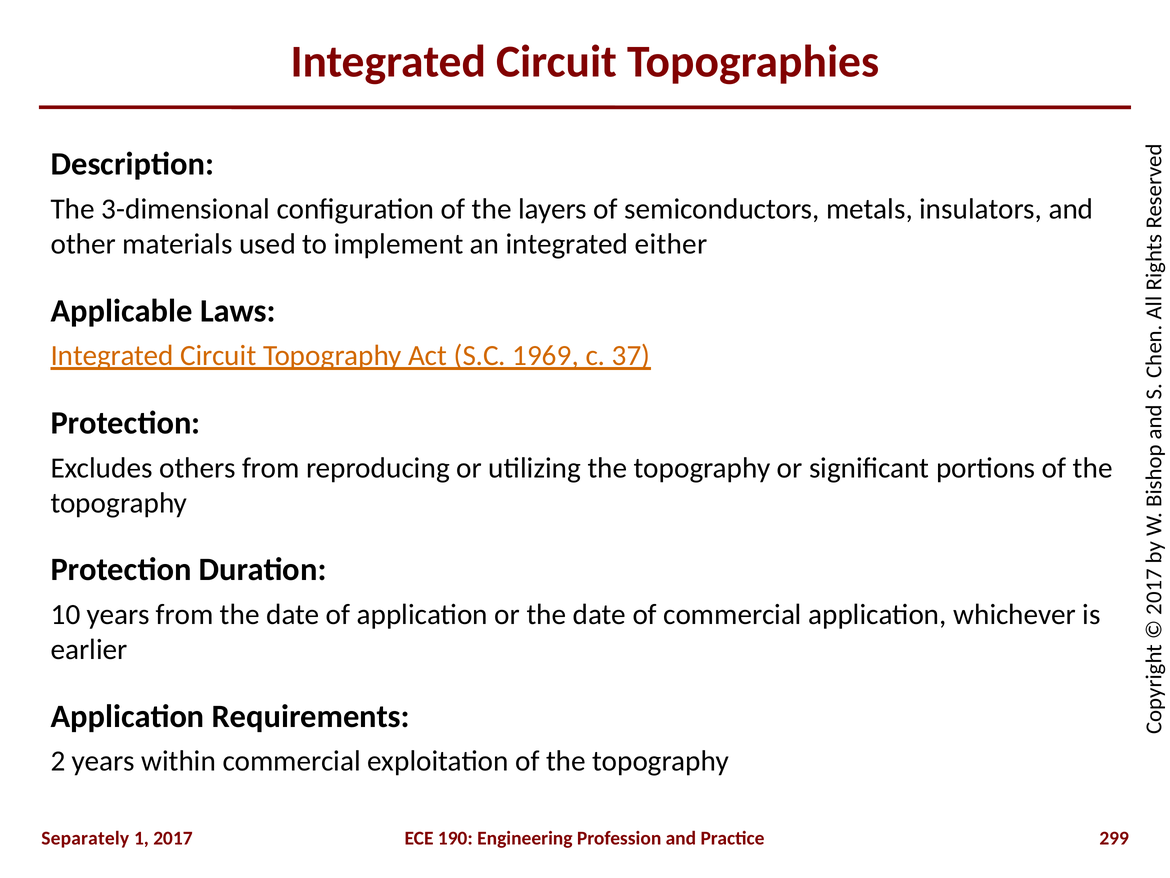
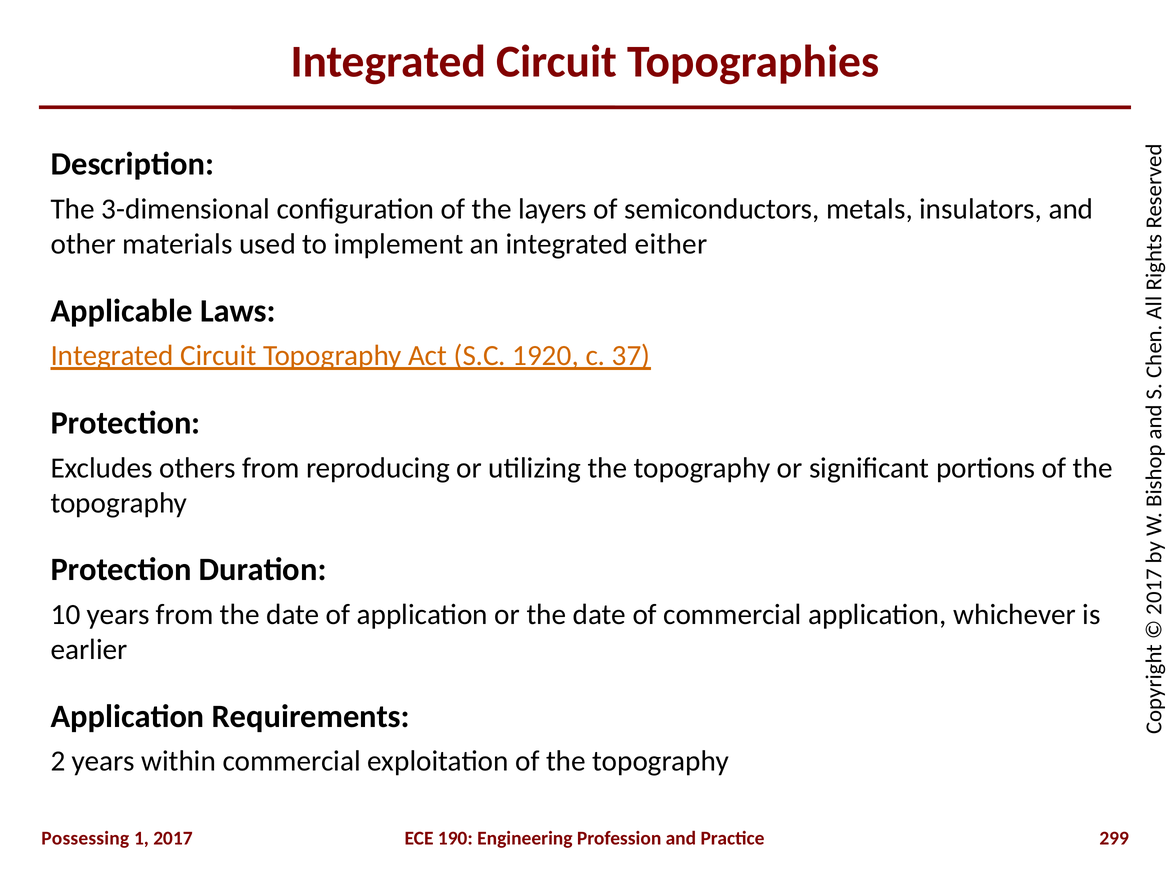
1969: 1969 -> 1920 (546, 356)
Separately: Separately -> Possessing (85, 838)
